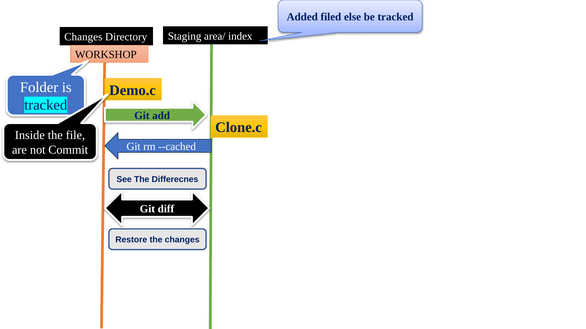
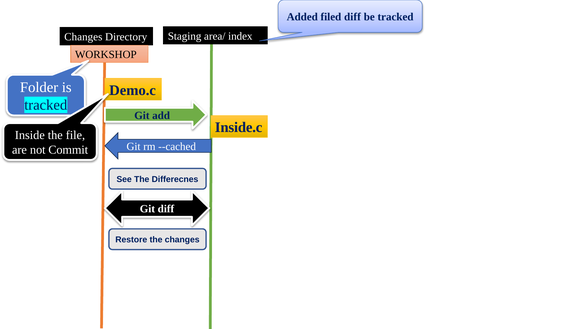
filed else: else -> diff (352, 17)
Clone.c: Clone.c -> Inside.c (239, 128)
